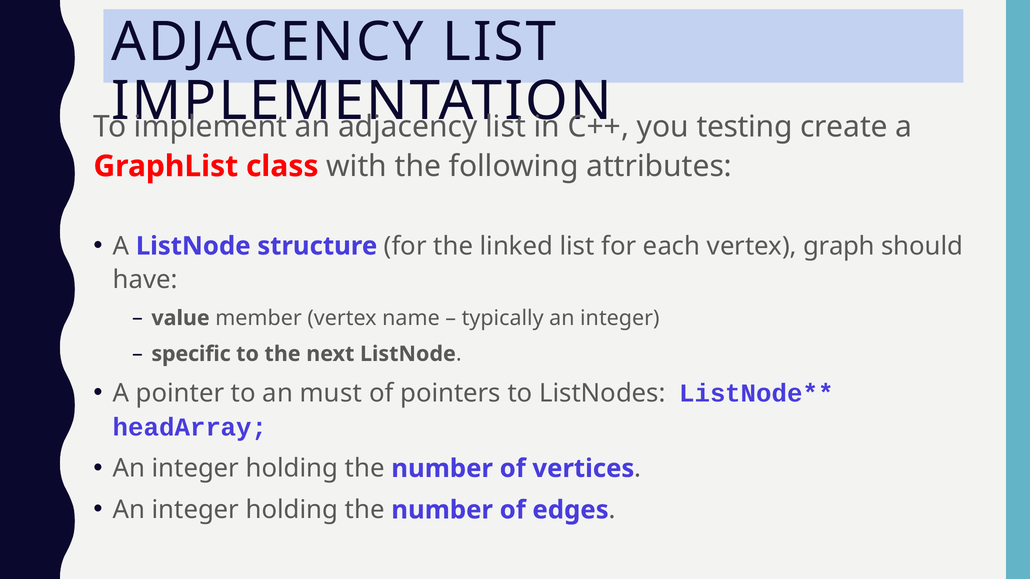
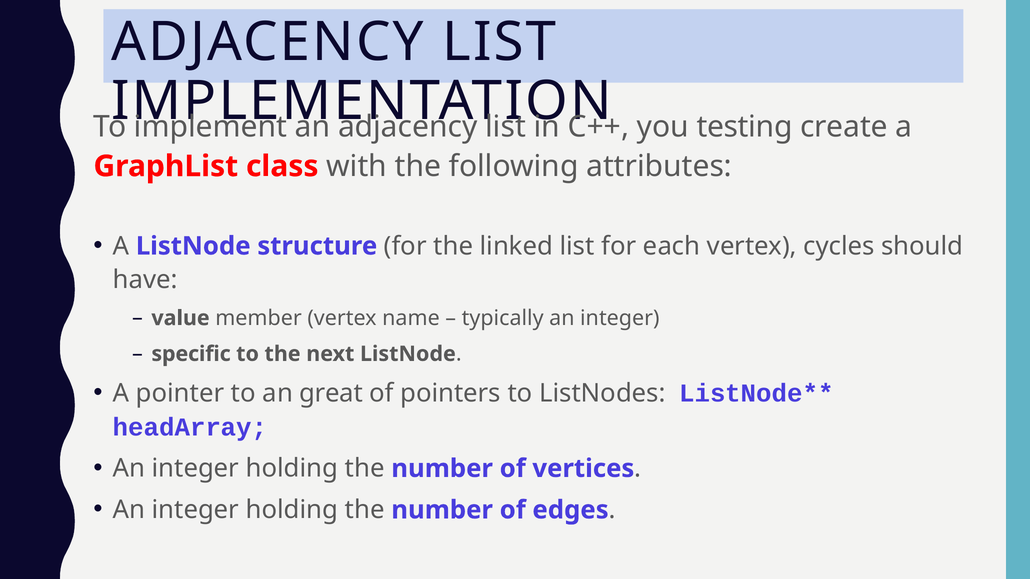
graph: graph -> cycles (839, 246)
must: must -> great (331, 393)
